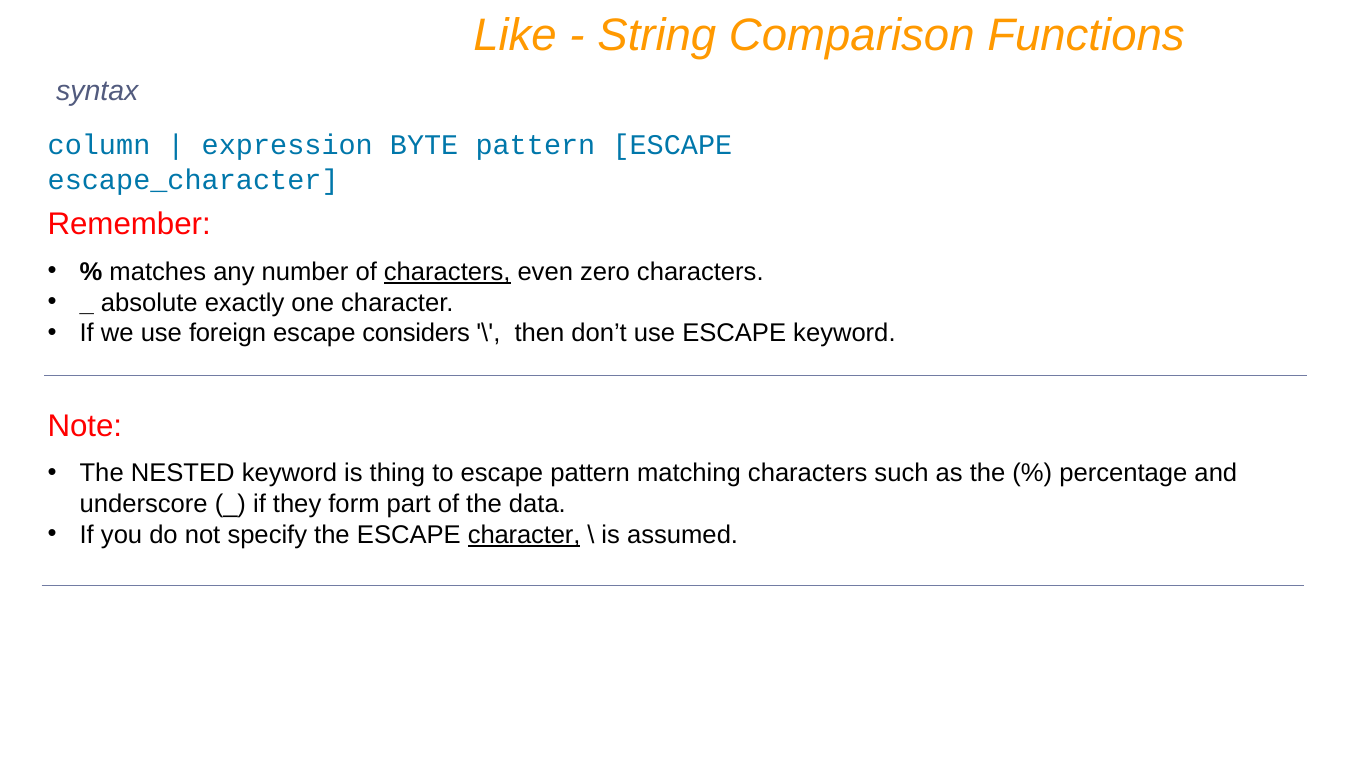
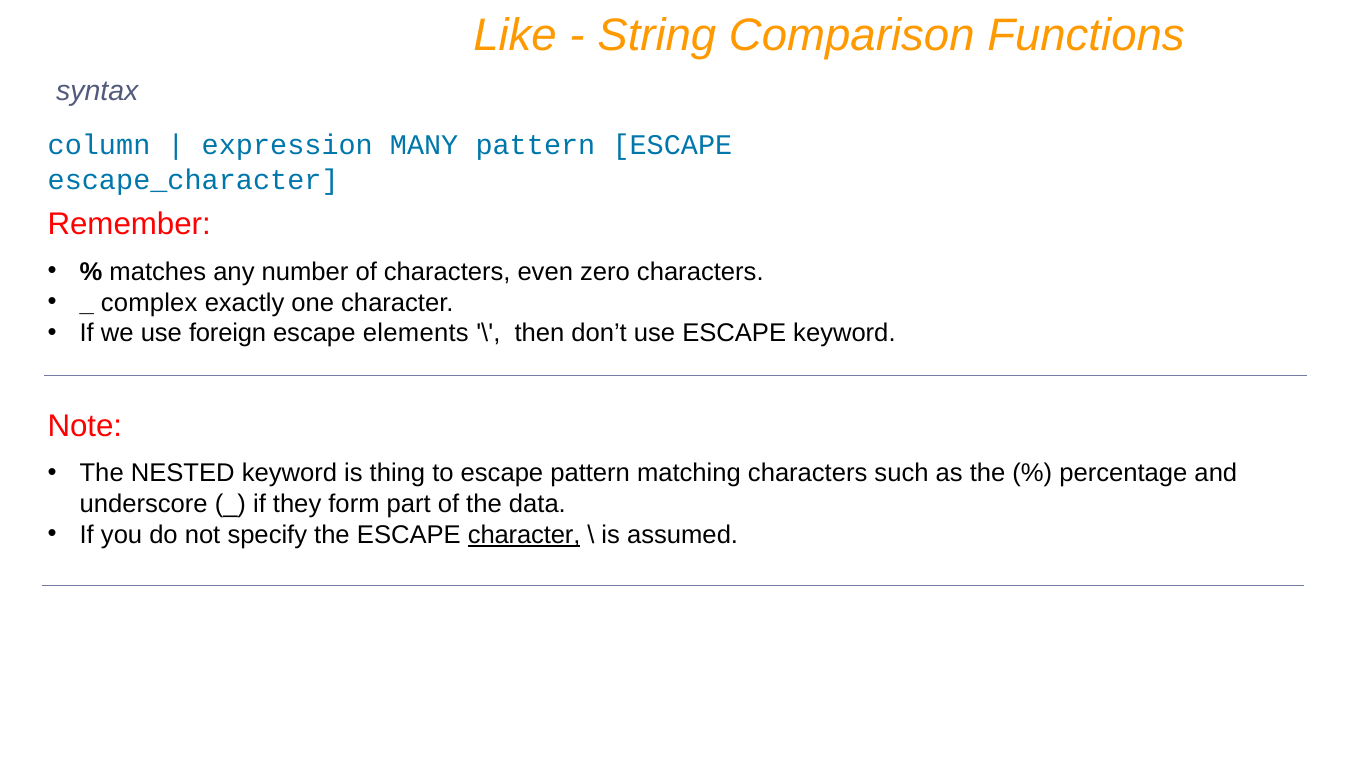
BYTE: BYTE -> MANY (424, 146)
characters underline: present -> none (447, 272)
absolute: absolute -> complex (149, 303)
considers: considers -> elements (416, 333)
